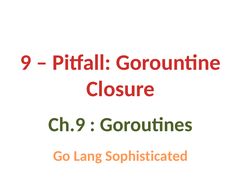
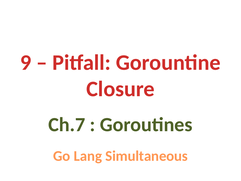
Ch.9: Ch.9 -> Ch.7 (67, 124)
Sophisticated: Sophisticated -> Simultaneous (147, 156)
